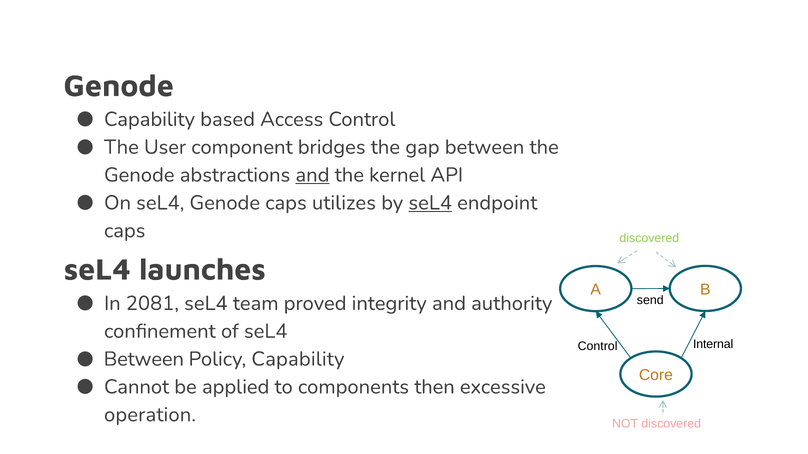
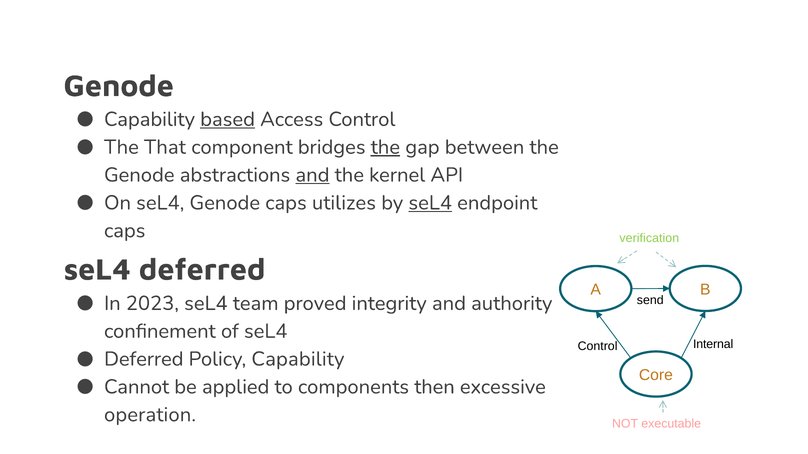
based underline: none -> present (228, 119)
User: User -> That (165, 147)
the underline: none -> present (385, 147)
discovered: discovered -> verification (649, 239)
seL4 launches: launches -> deferred (202, 270)
2081: 2081 -> 2023 (152, 304)
Between: Between -> Deferred (144, 359)
NOT discovered: discovered -> executable (671, 424)
